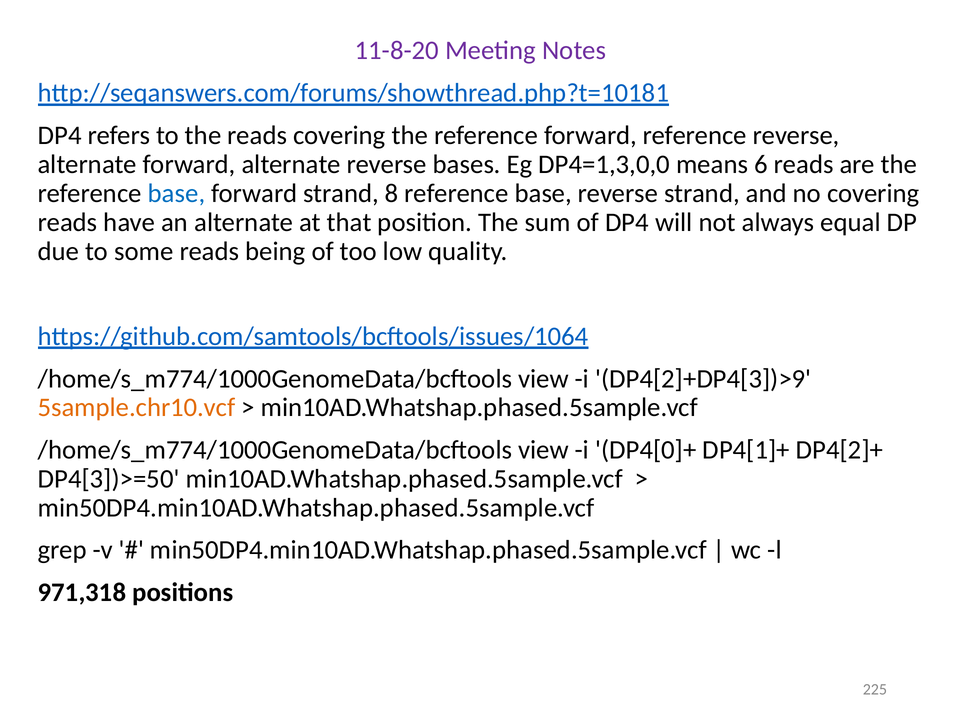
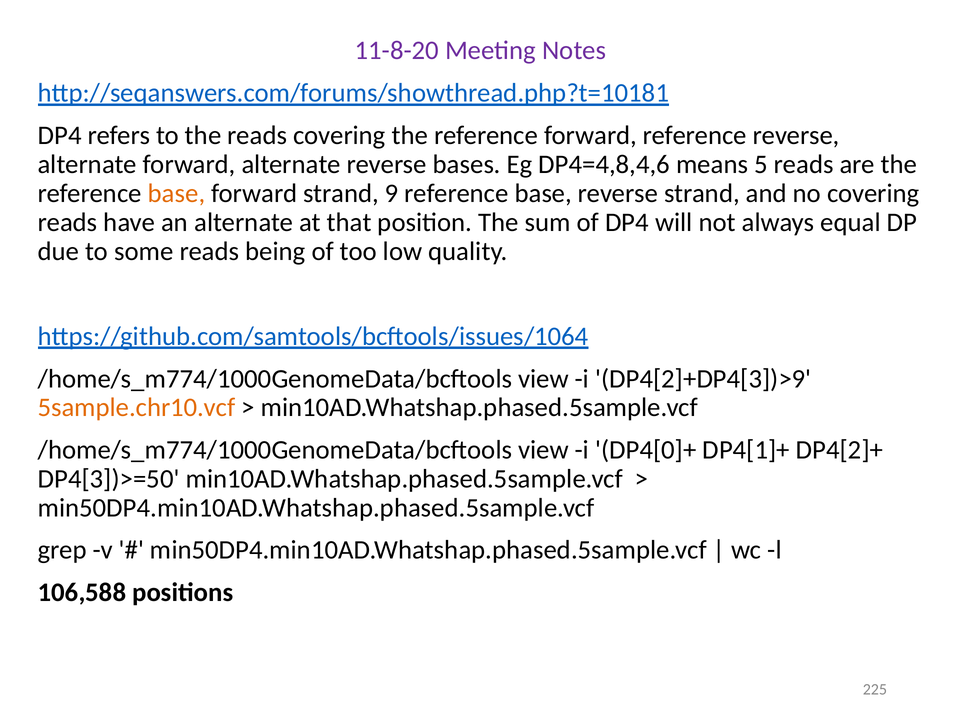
DP4=1,3,0,0: DP4=1,3,0,0 -> DP4=4,8,4,6 (604, 165)
6: 6 -> 5 (761, 165)
base colour: blue -> orange (176, 193)
8: 8 -> 9 (392, 193)
971,318: 971,318 -> 106,588 (82, 593)
